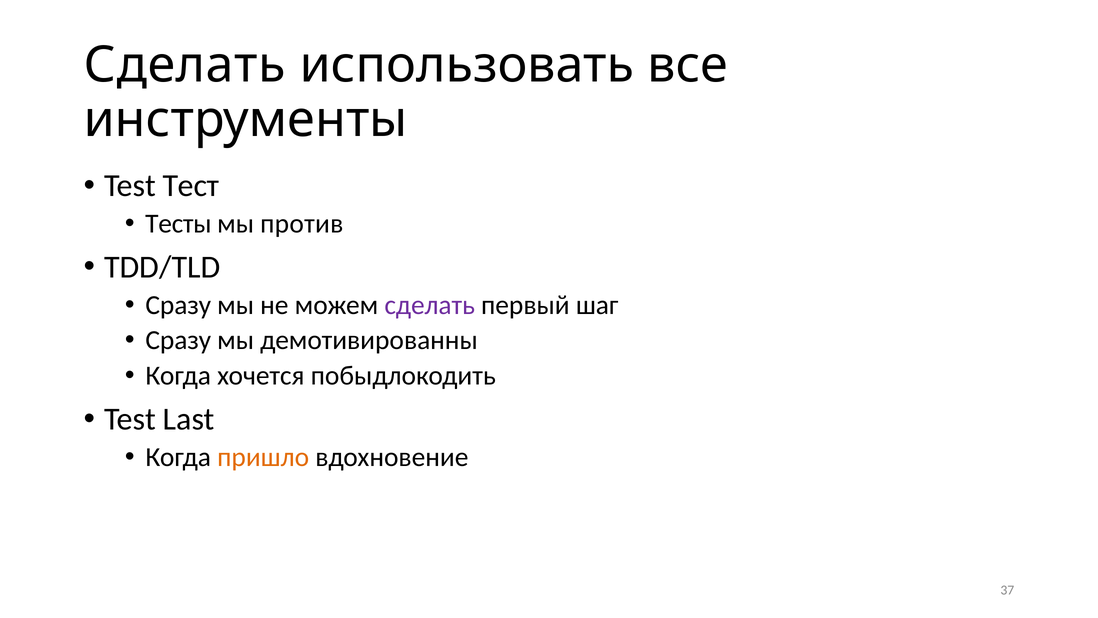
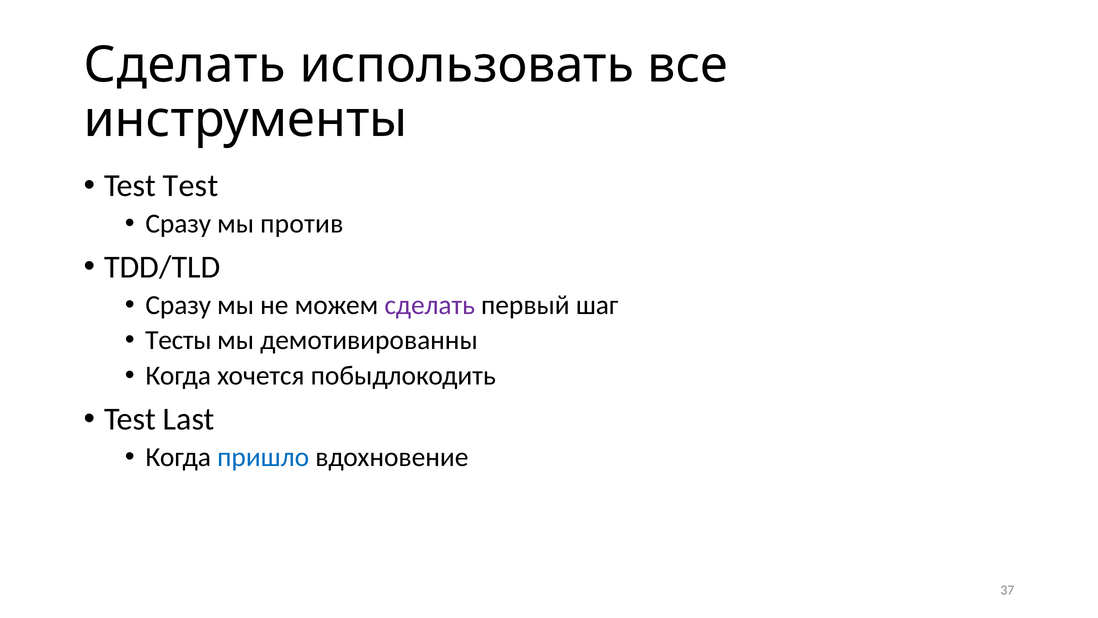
Test Тест: Тест -> Test (191, 186)
Тесты: Тесты -> Сразу (178, 223)
Сразу: Сразу -> Тесты (178, 340)
пришло colour: orange -> blue (263, 457)
